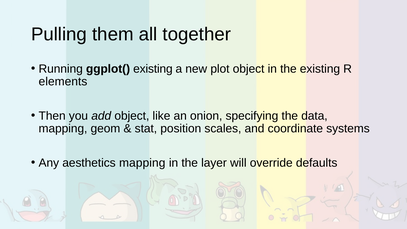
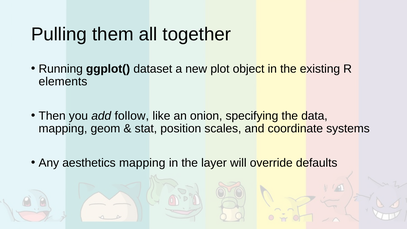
ggplot( existing: existing -> dataset (153, 69)
add object: object -> follow (132, 116)
